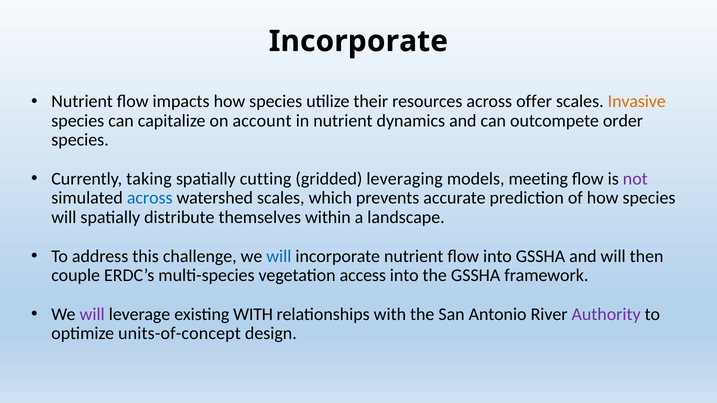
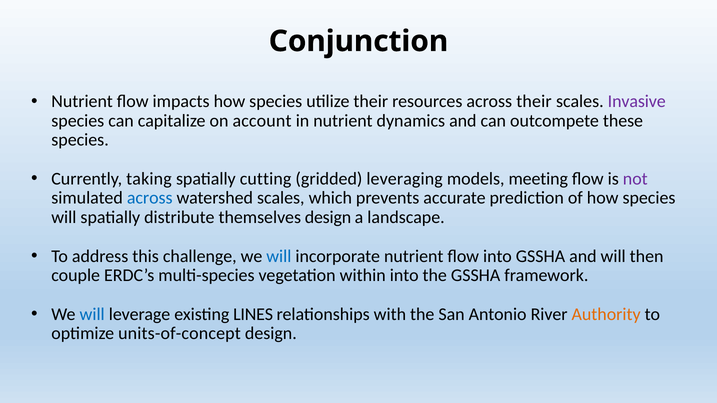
Incorporate: Incorporate -> Conjunction (358, 41)
across offer: offer -> their (534, 101)
Invasive colour: orange -> purple (637, 101)
order: order -> these (623, 121)
themselves within: within -> design (328, 218)
access: access -> within (363, 276)
will colour: purple -> blue (92, 314)
existing WITH: WITH -> LINES (253, 314)
Authority colour: purple -> orange (606, 314)
